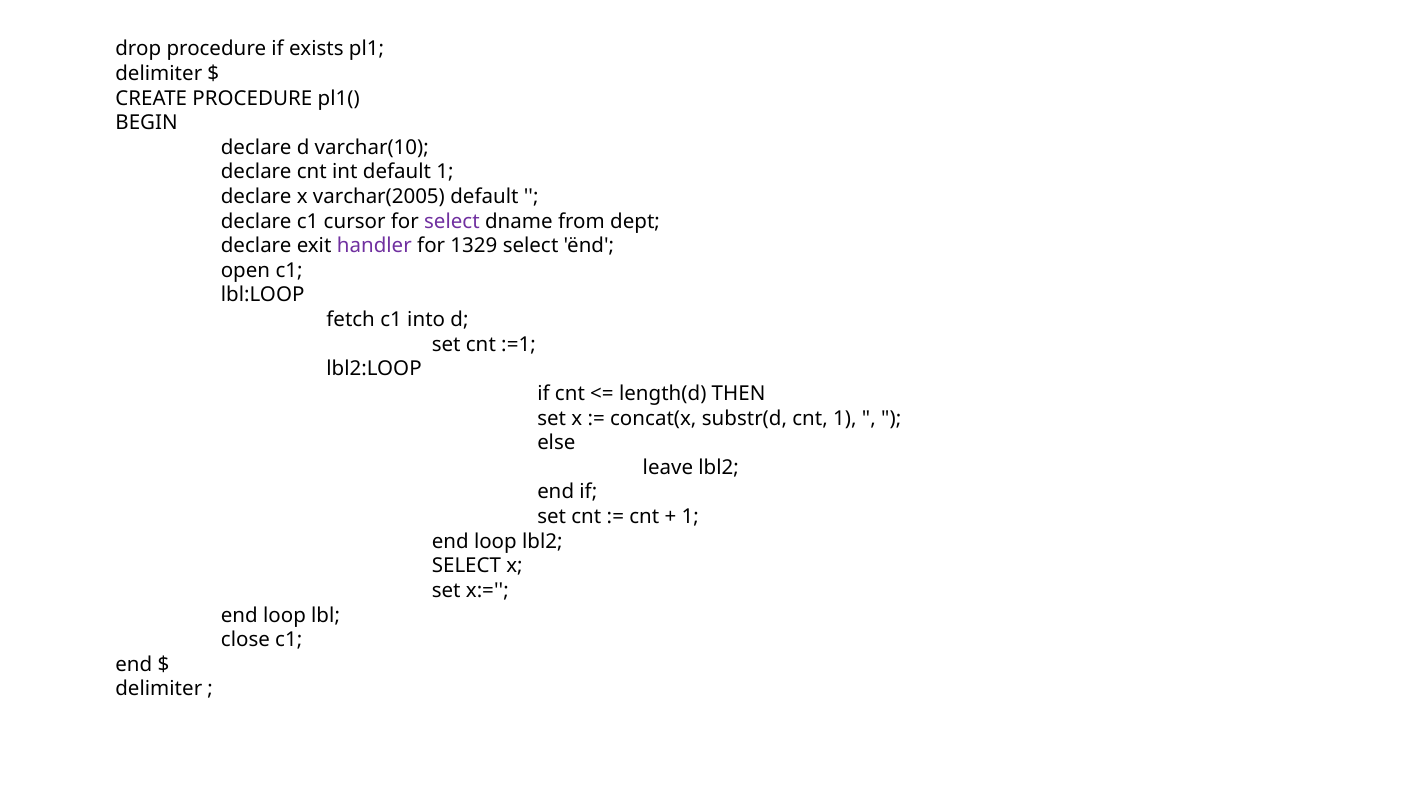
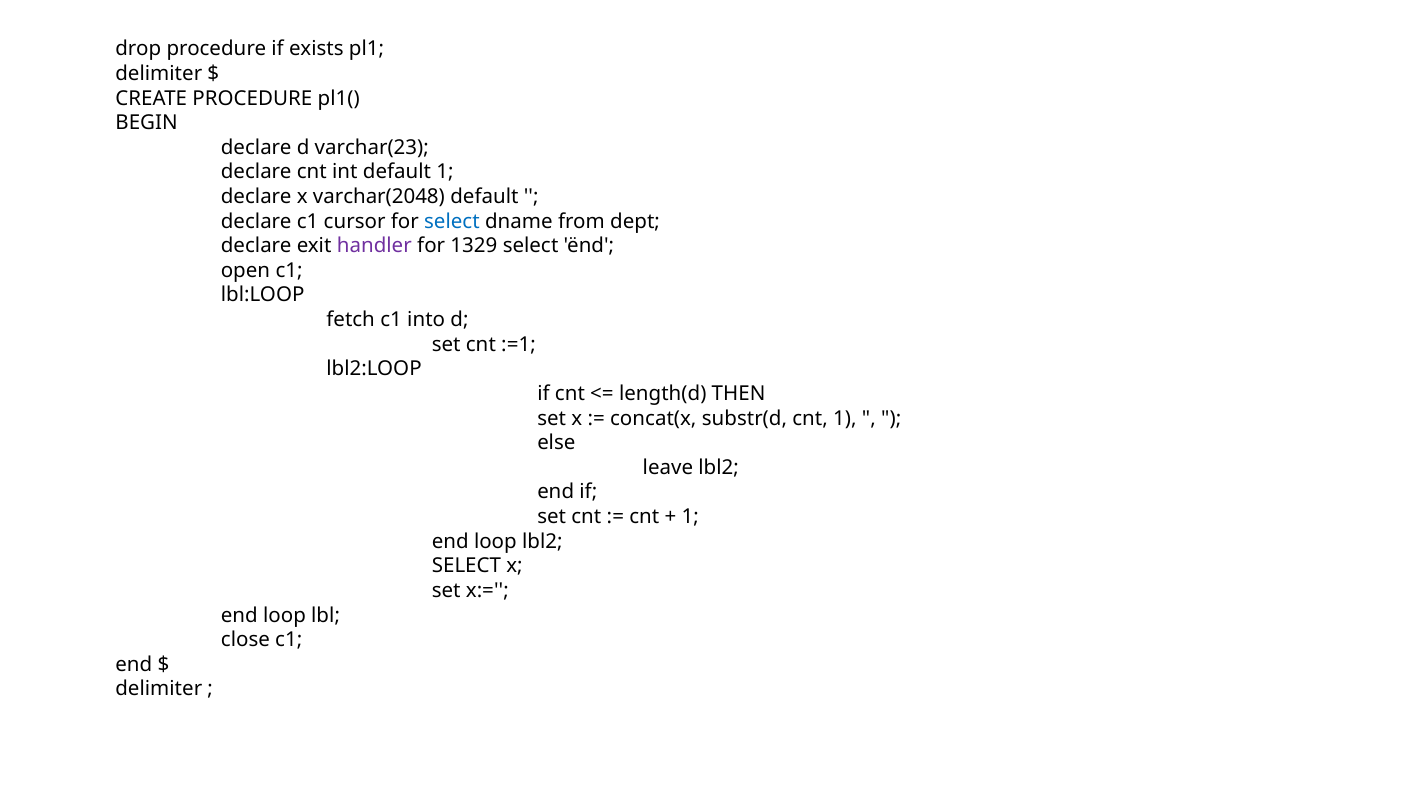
varchar(10: varchar(10 -> varchar(23 (372, 147)
varchar(2005: varchar(2005 -> varchar(2048 (379, 197)
select colour: purple -> blue (452, 221)
